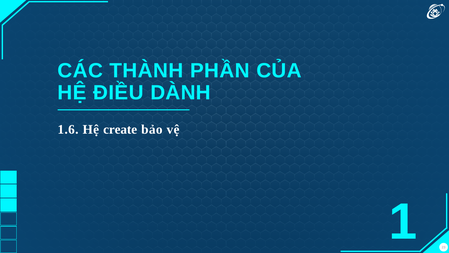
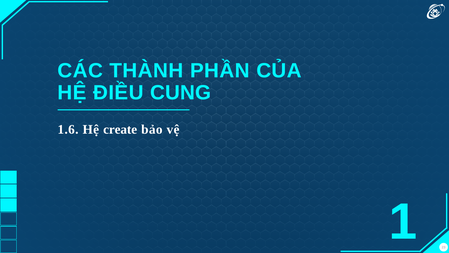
DÀNH: DÀNH -> CUNG (181, 93)
